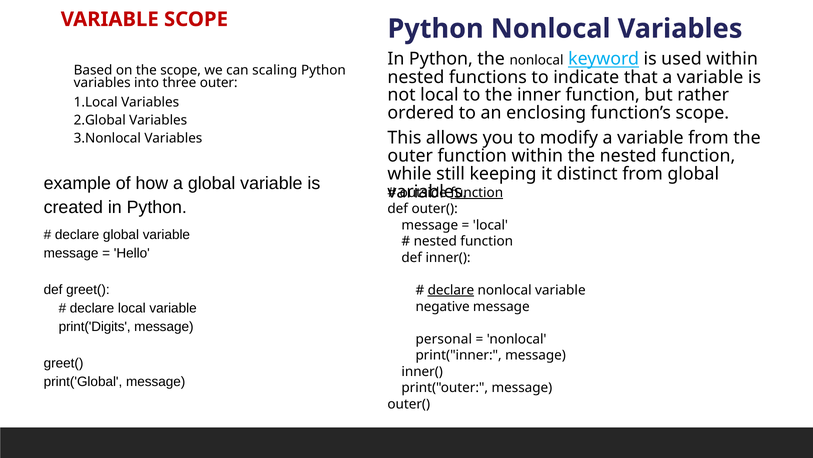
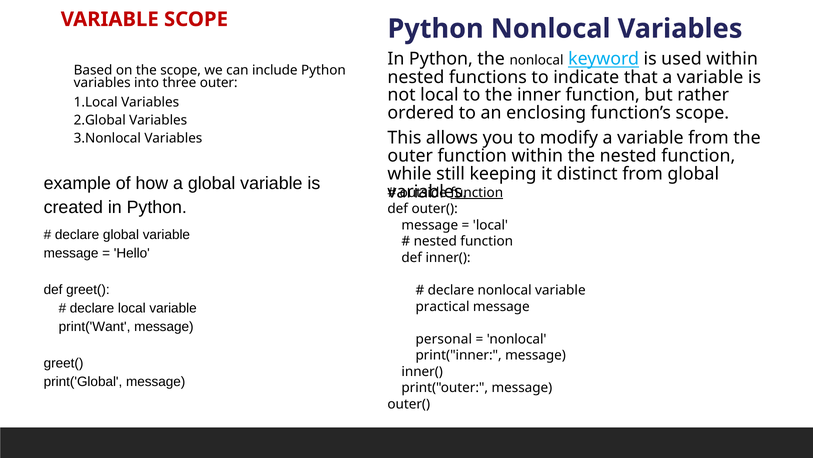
scaling: scaling -> include (275, 70)
declare underline: present -> none (451, 290)
negative: negative -> practical (443, 306)
print('Digits: print('Digits -> print('Want (95, 326)
